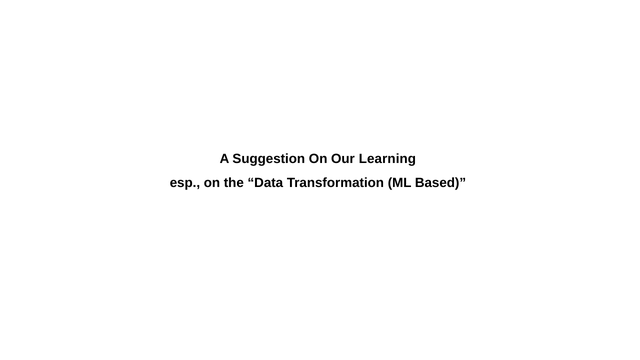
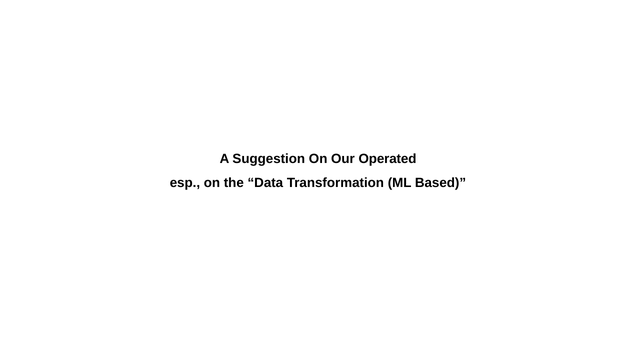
Learning: Learning -> Operated (388, 159)
